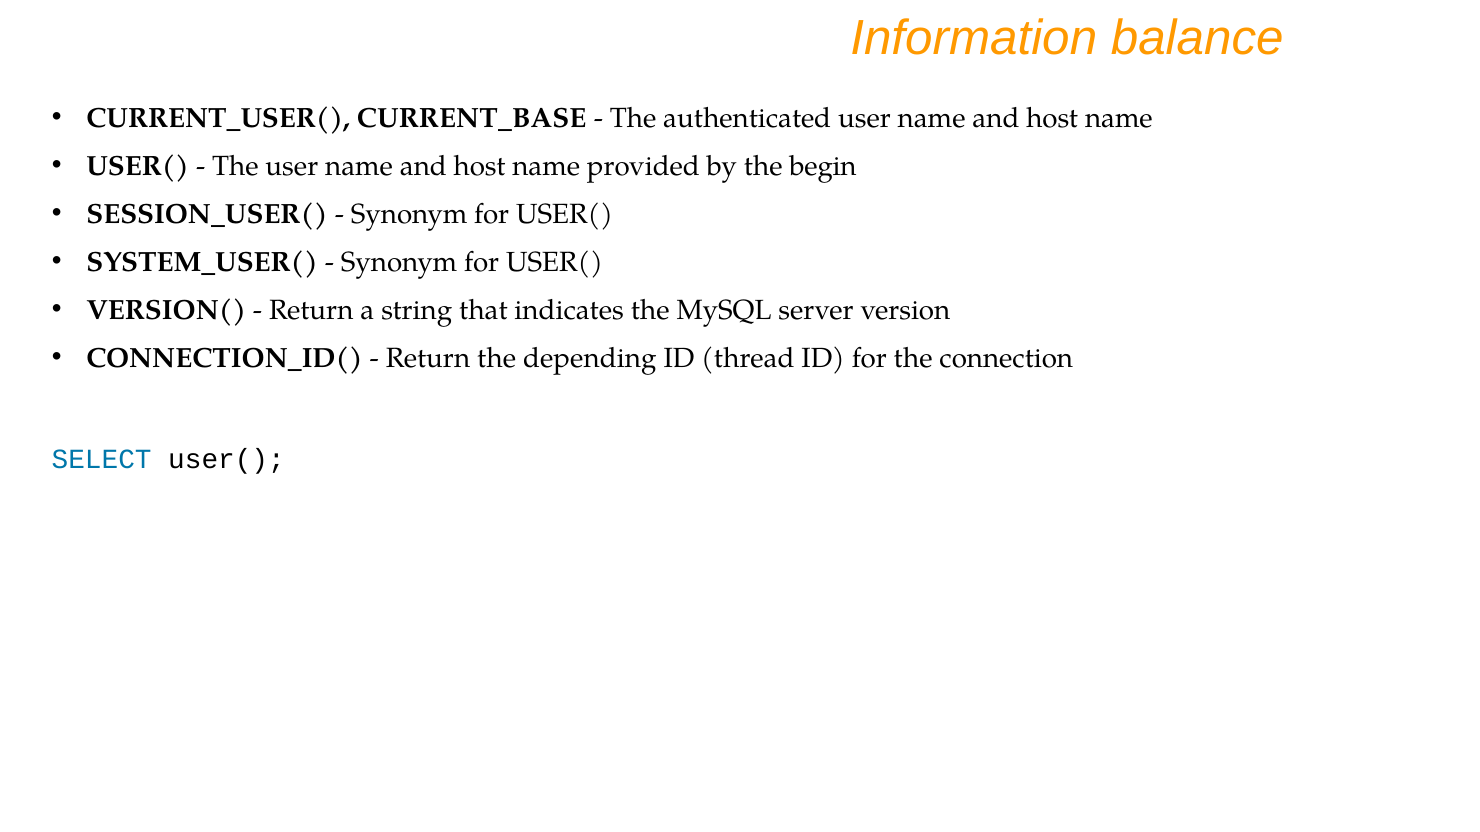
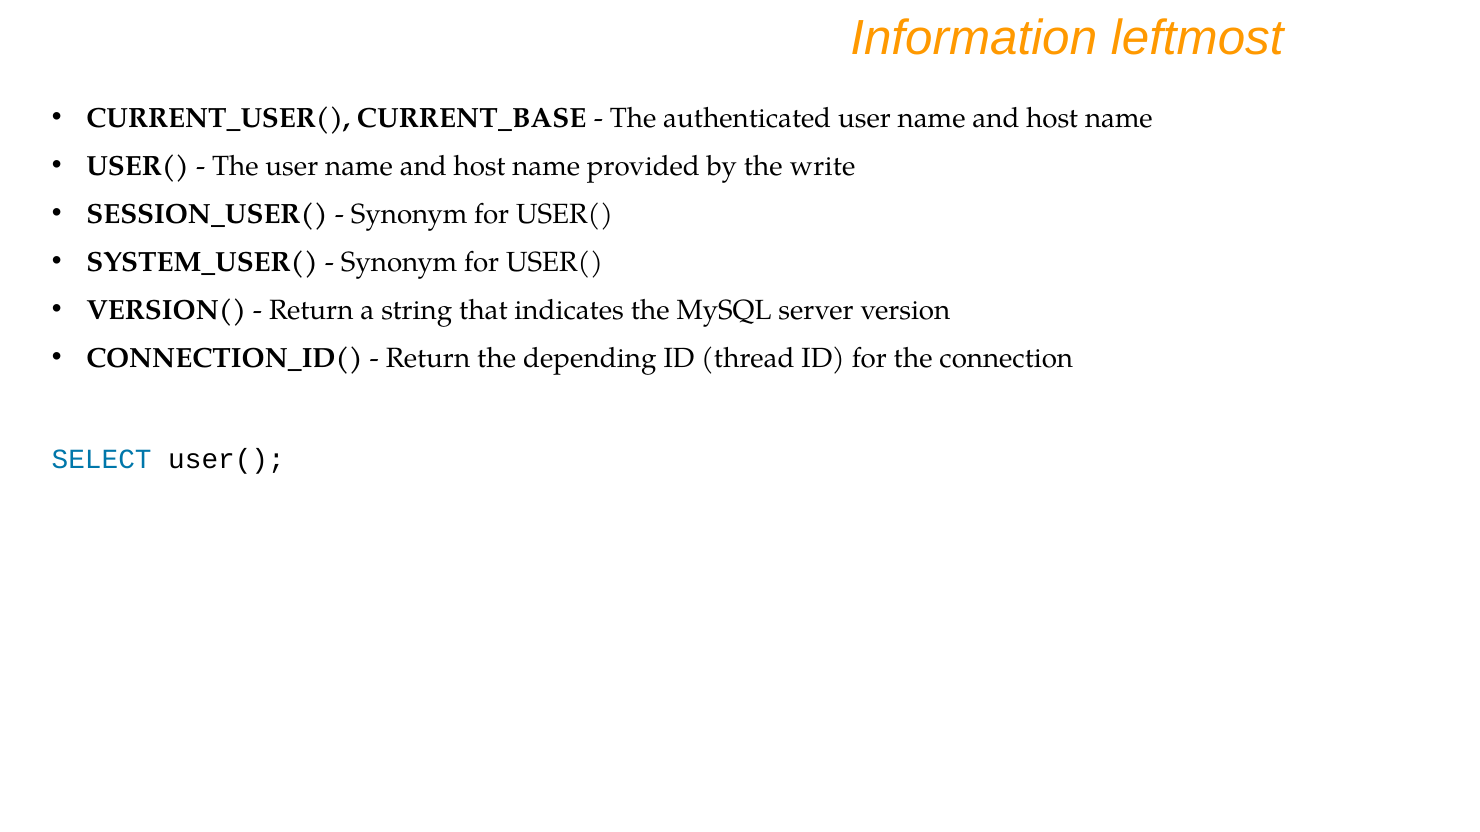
balance: balance -> leftmost (1197, 39)
begin: begin -> write (823, 166)
